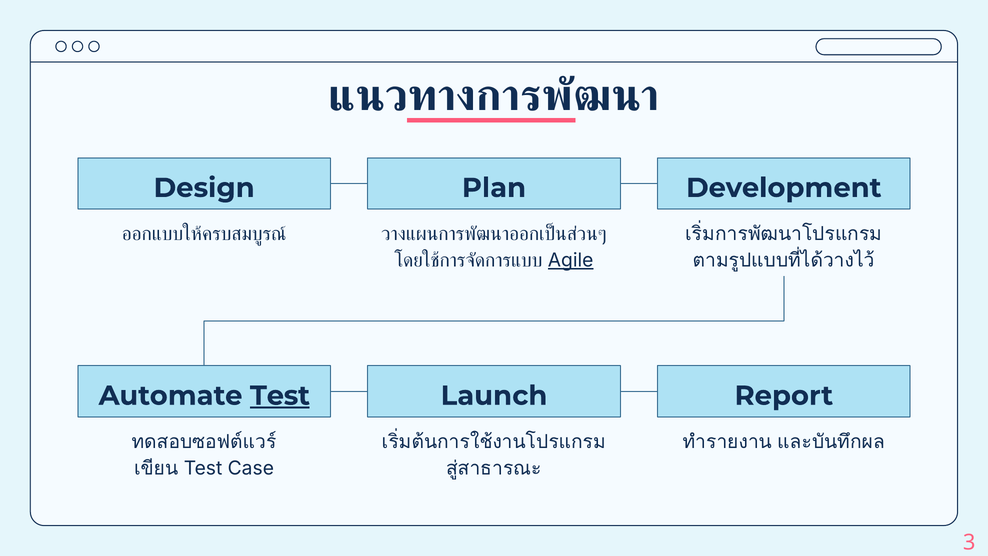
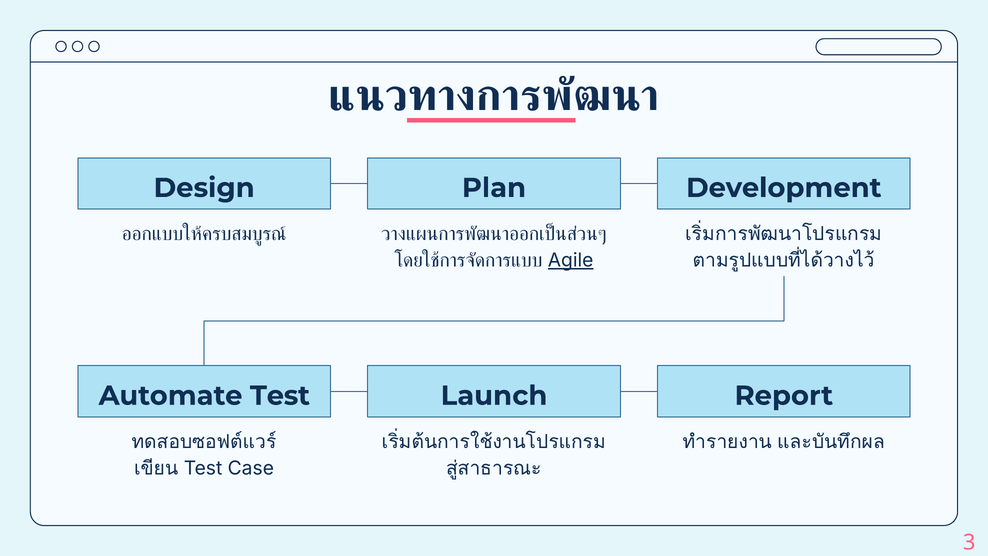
Test underline: present -> none (280, 396)
